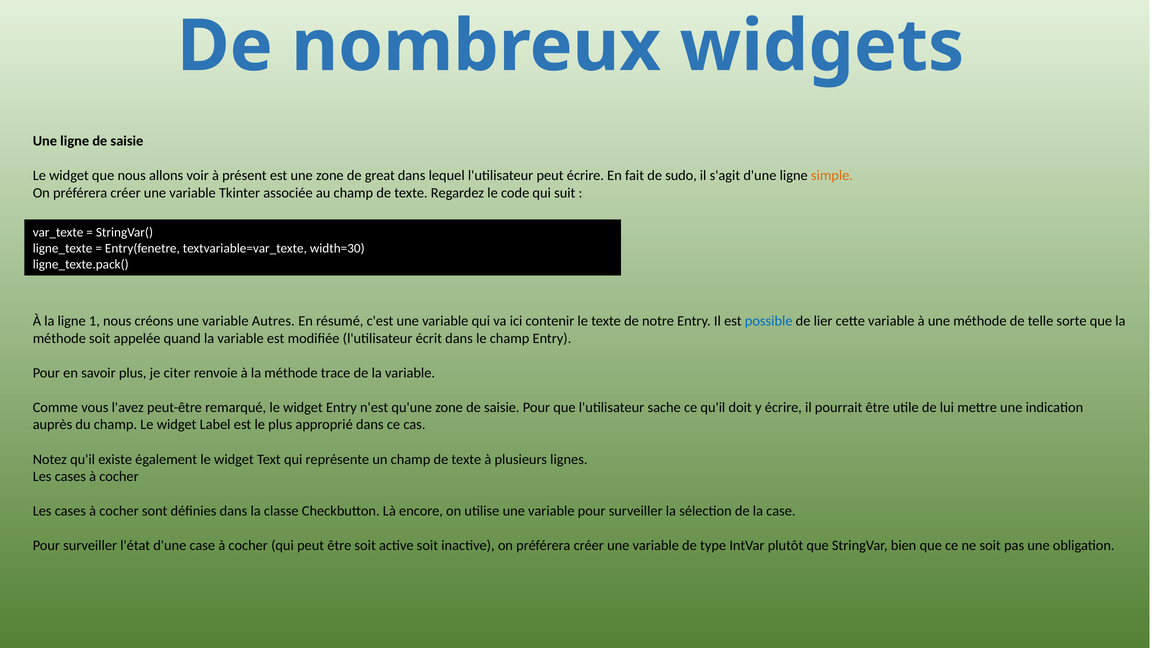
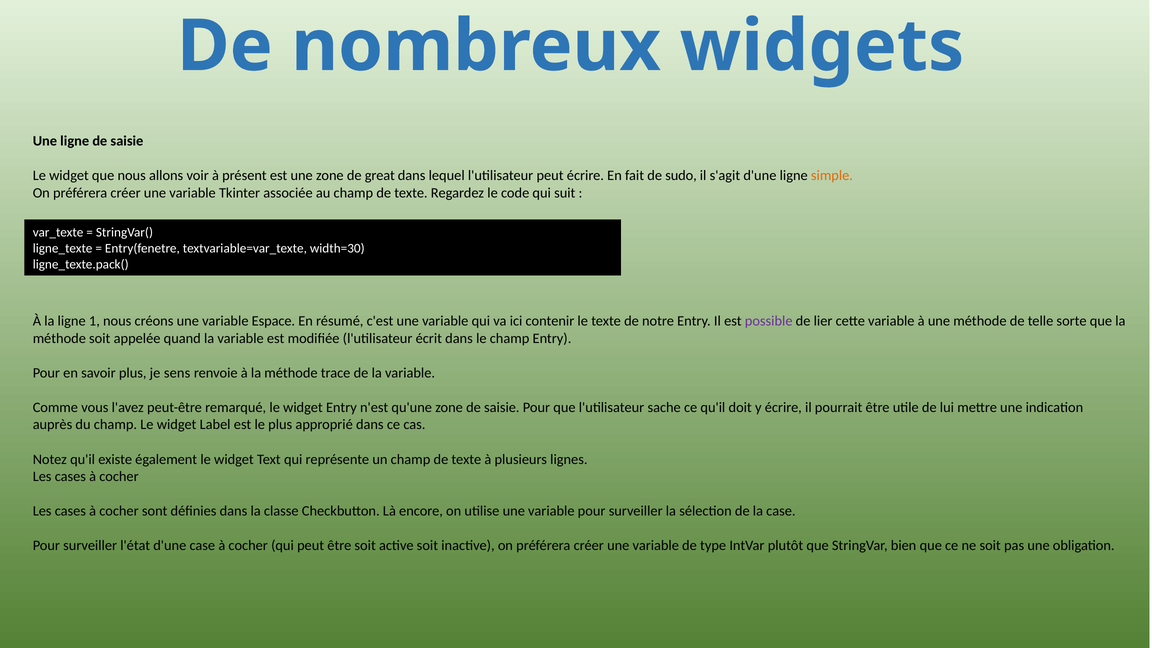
Autres: Autres -> Espace (273, 321)
possible colour: blue -> purple (769, 321)
citer: citer -> sens (177, 373)
